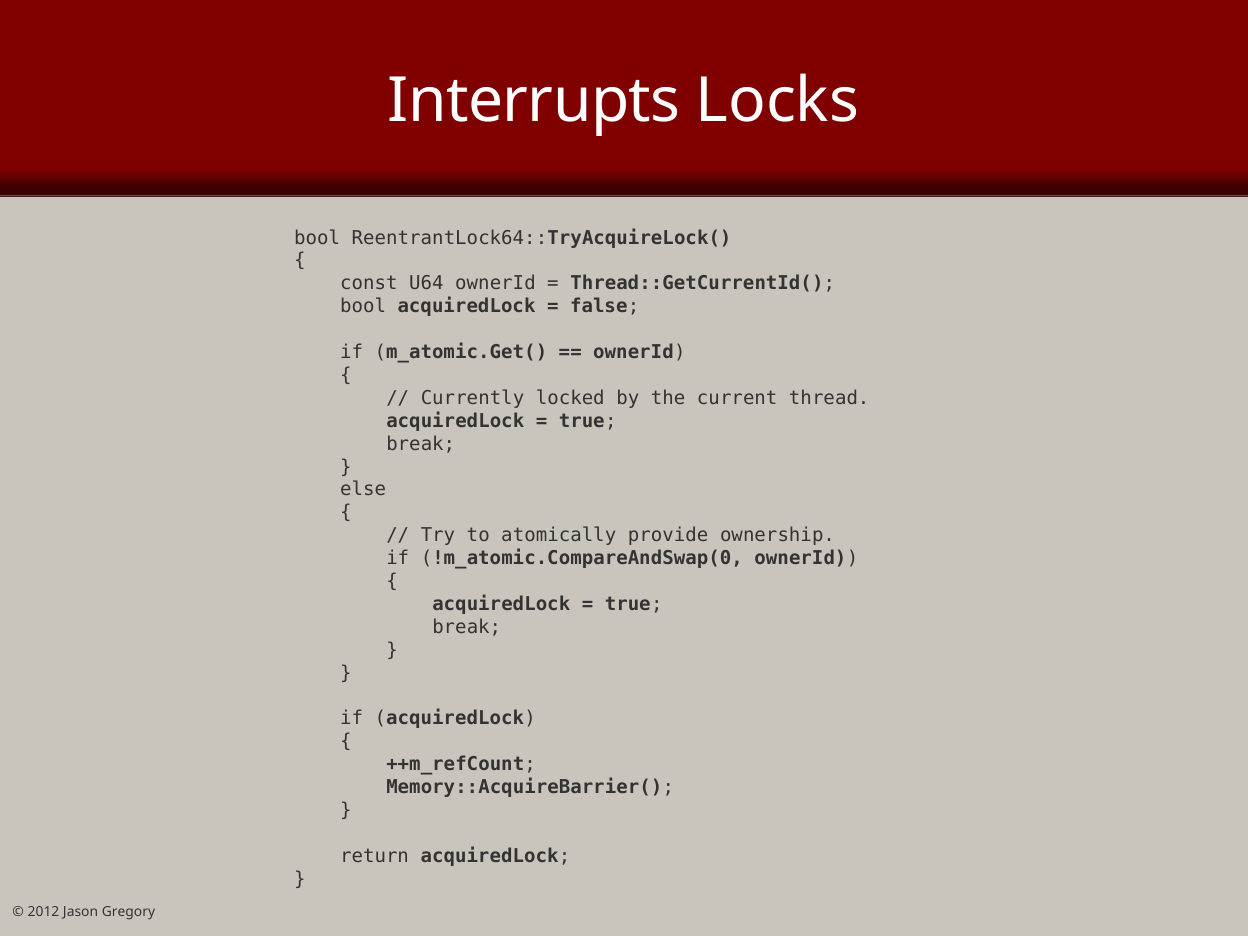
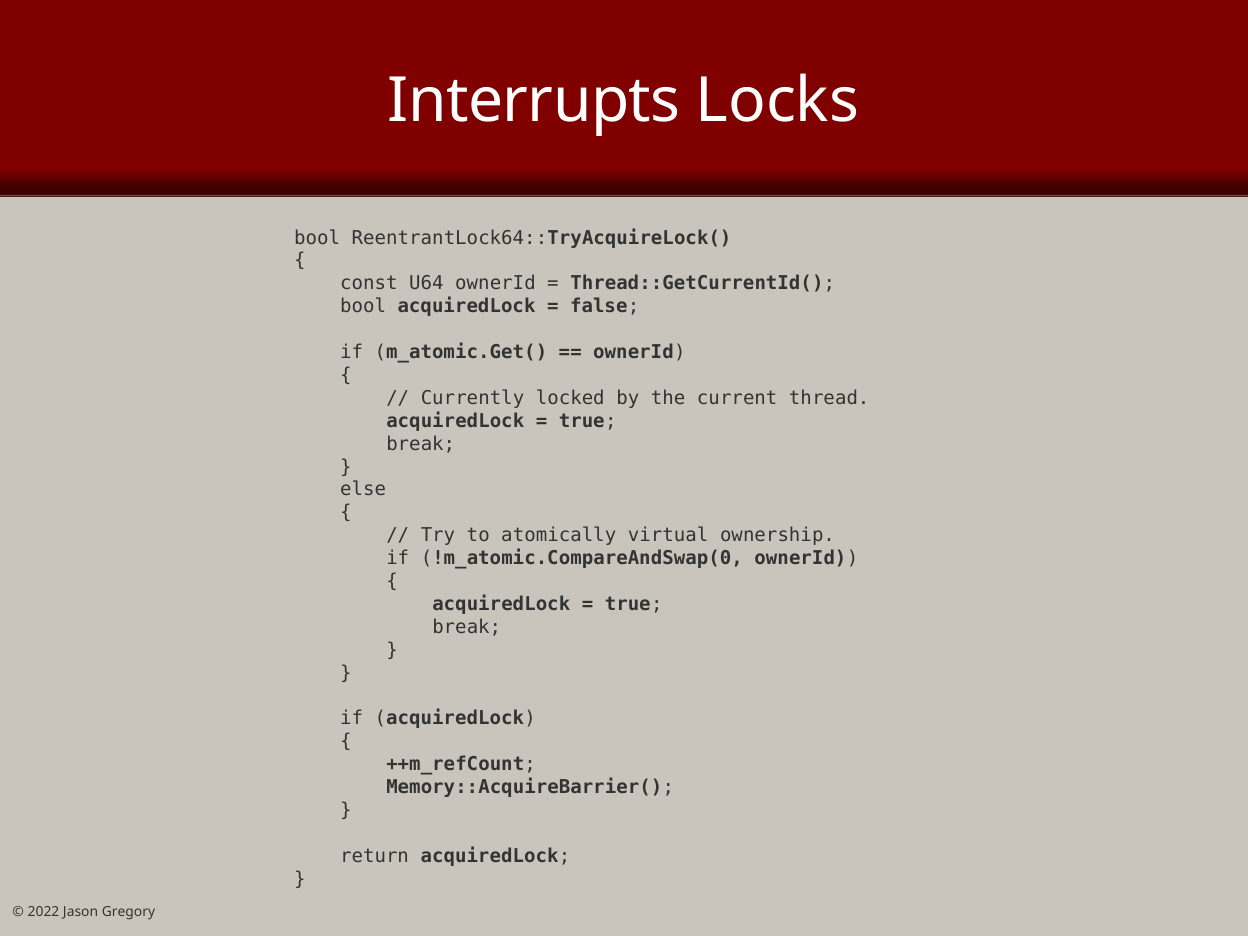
provide: provide -> virtual (668, 535)
2012: 2012 -> 2022 (44, 912)
